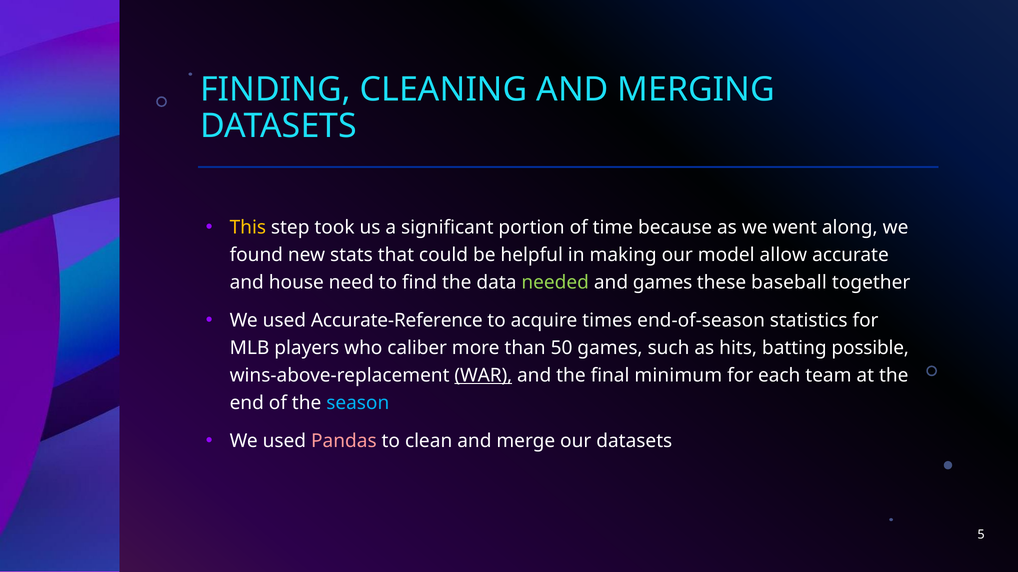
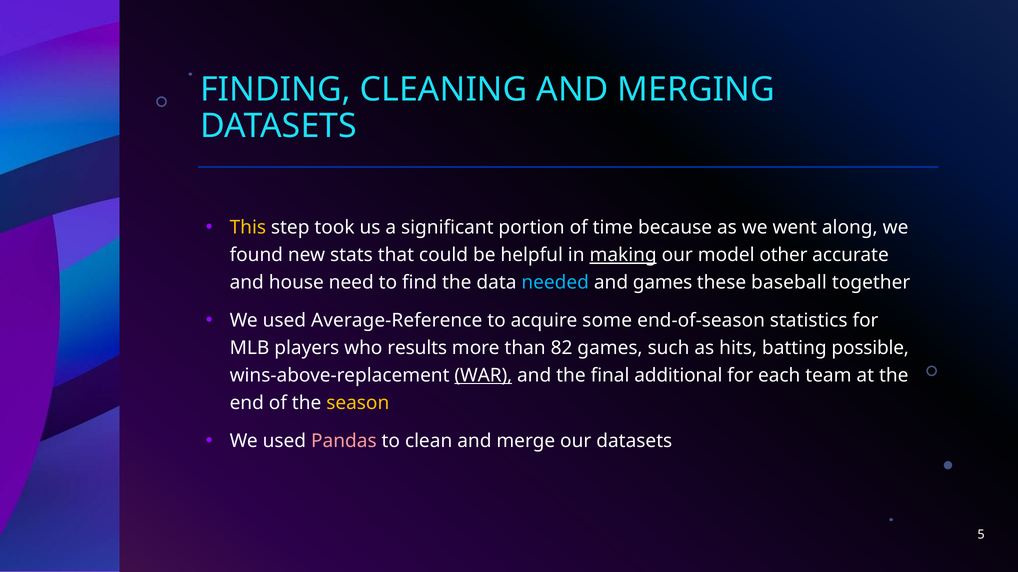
making underline: none -> present (623, 255)
allow: allow -> other (783, 255)
needed colour: light green -> light blue (555, 283)
Accurate-Reference: Accurate-Reference -> Average-Reference (397, 321)
times: times -> some (607, 321)
caliber: caliber -> results (417, 348)
50: 50 -> 82 (562, 348)
minimum: minimum -> additional (678, 376)
season colour: light blue -> yellow (358, 403)
